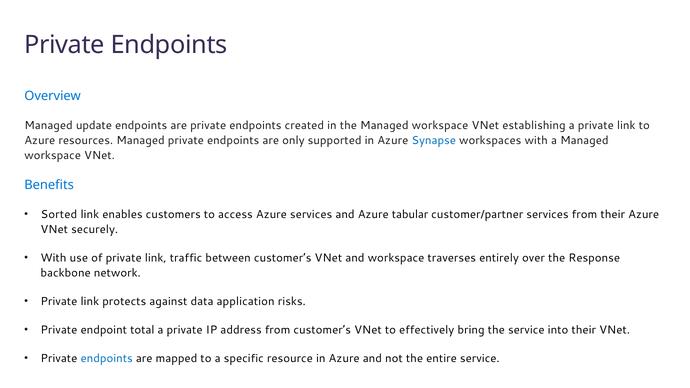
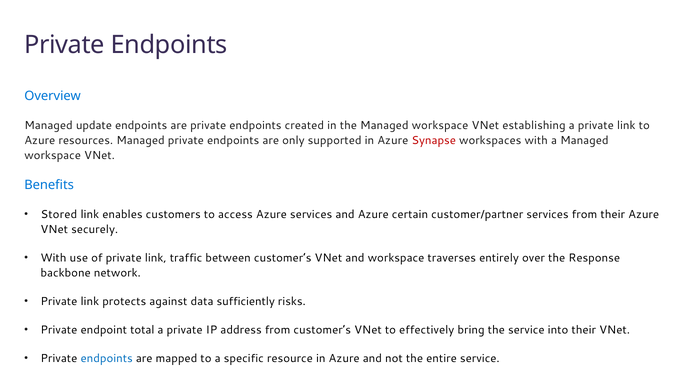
Synapse colour: blue -> red (434, 140)
Sorted: Sorted -> Stored (59, 214)
tabular: tabular -> certain (410, 214)
application: application -> sufficiently (246, 302)
